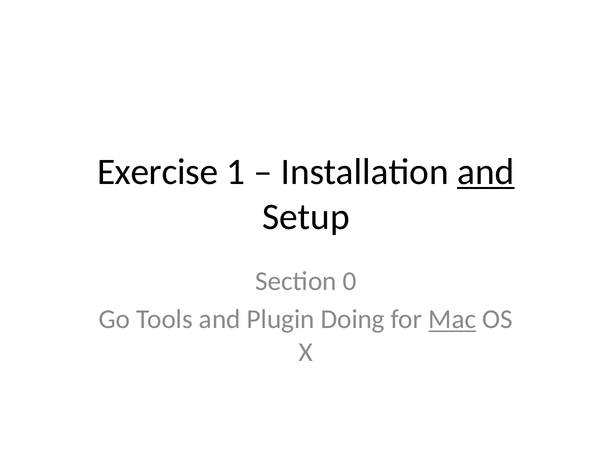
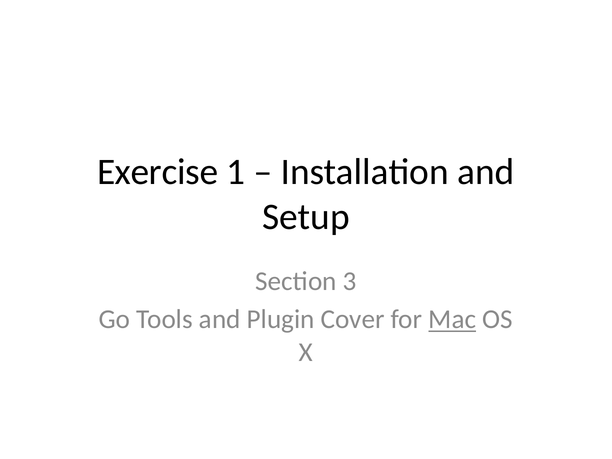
and underline: present -> none (486, 172)
0: 0 -> 3 (350, 281)
Doing: Doing -> Cover (353, 319)
